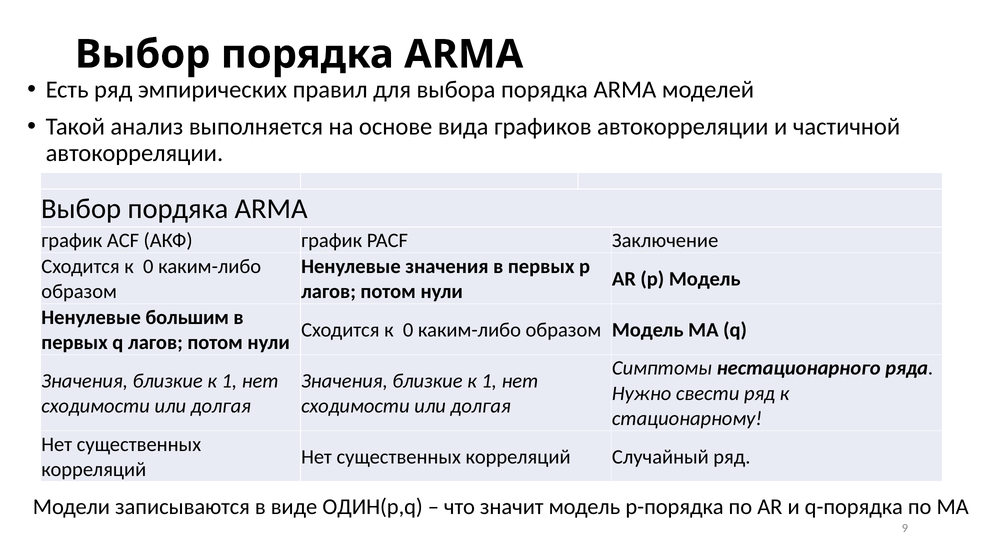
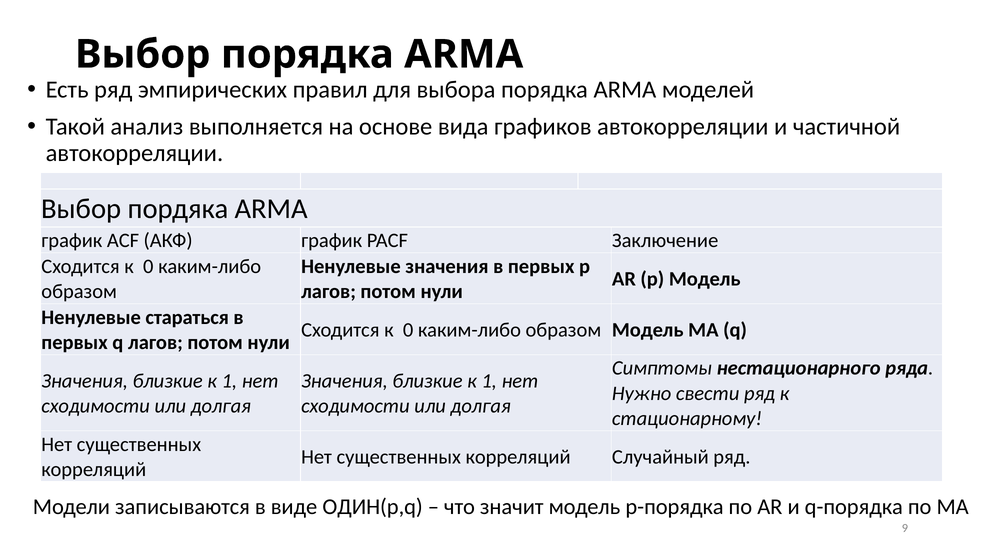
большим: большим -> стараться (187, 317)
